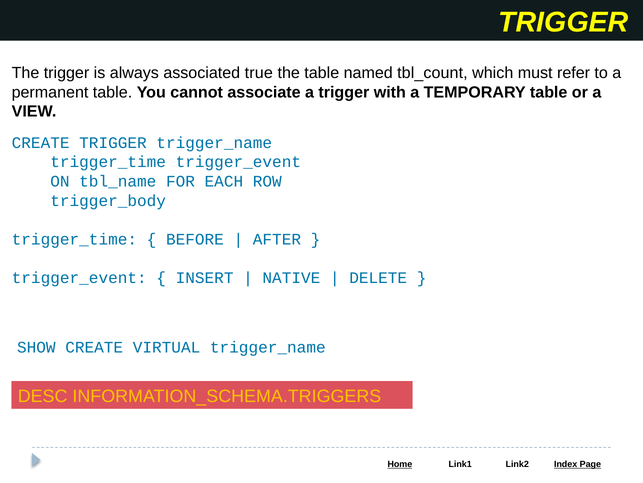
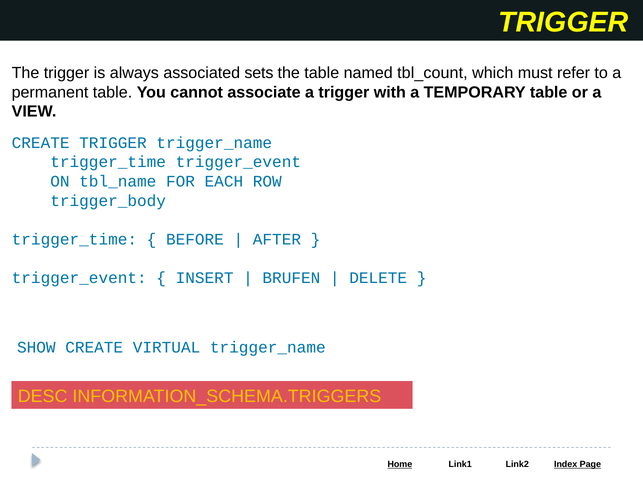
true: true -> sets (259, 73)
NATIVE: NATIVE -> BRUFEN (291, 278)
